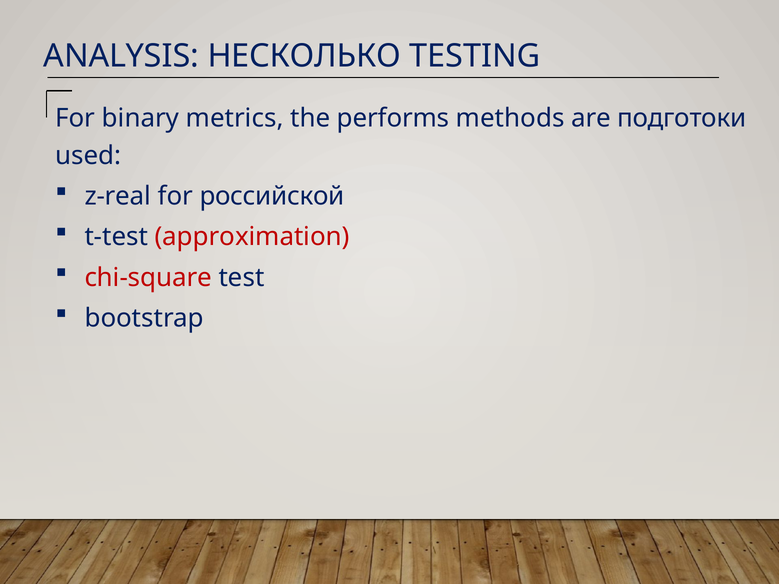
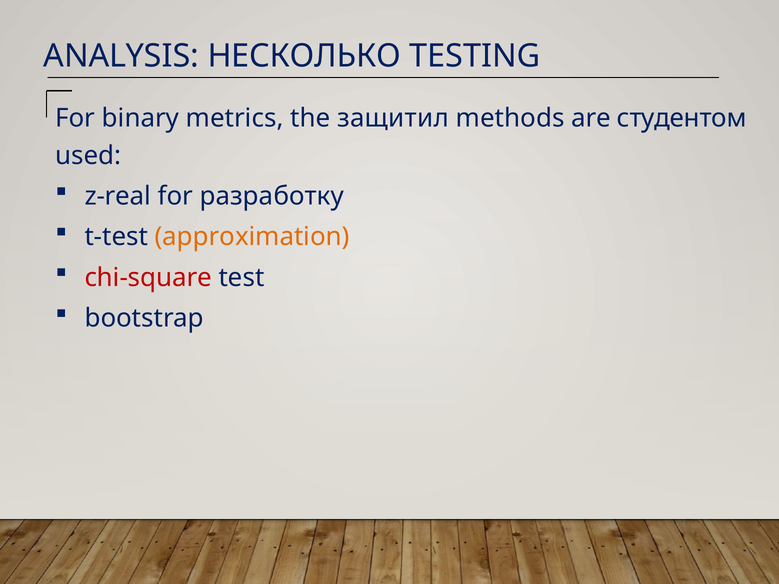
performs: performs -> защитил (393, 118)
подготоки: подготоки -> студентом (682, 118)
российской: российской -> разработку (272, 196)
approximation colour: red -> orange (252, 237)
